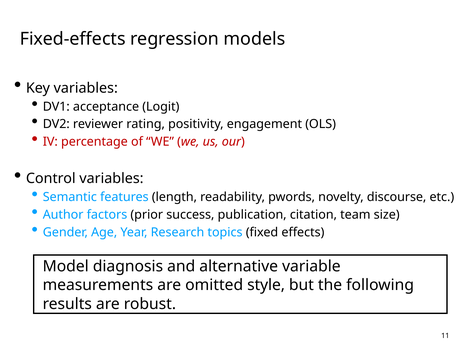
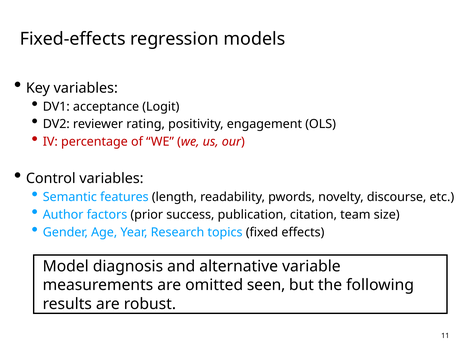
style: style -> seen (266, 285)
